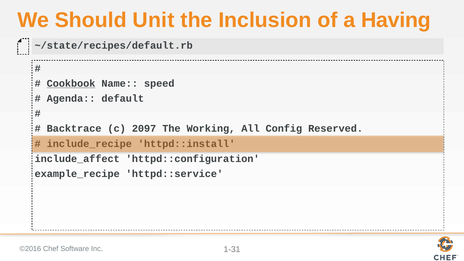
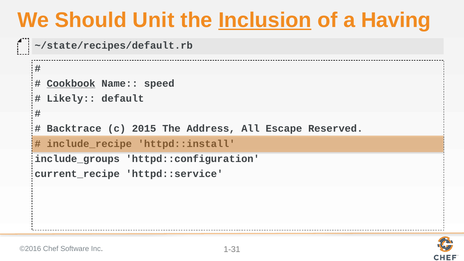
Inclusion underline: none -> present (265, 20)
Agenda: Agenda -> Likely (71, 99)
2097: 2097 -> 2015 (144, 129)
Working: Working -> Address (211, 129)
Config: Config -> Escape (284, 129)
include_affect: include_affect -> include_groups (77, 159)
example_recipe: example_recipe -> current_recipe (77, 174)
